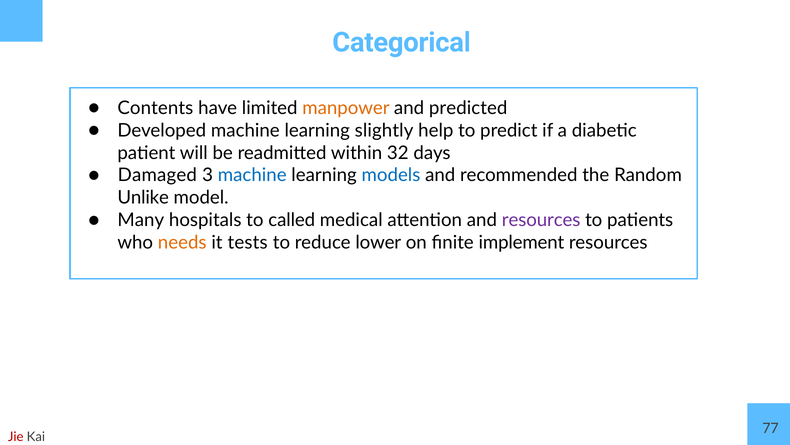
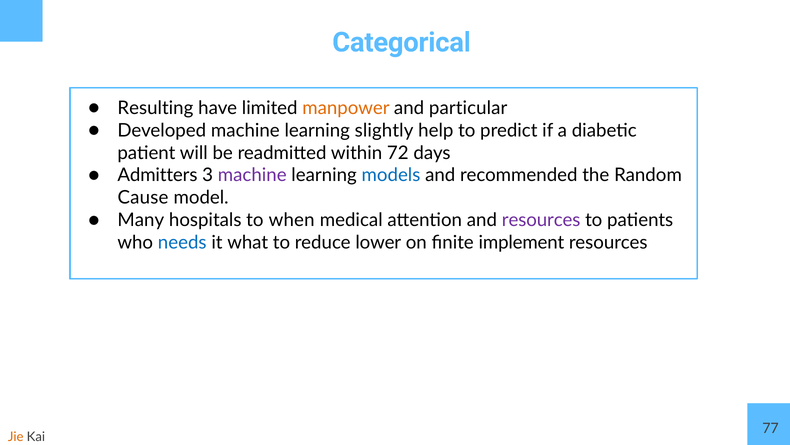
Contents: Contents -> Resulting (155, 108)
predicted: predicted -> particular (468, 108)
32: 32 -> 72 (398, 153)
Damaged: Damaged -> Admitters (157, 175)
machine colour: blue -> purple (252, 175)
Unlike: Unlike -> Cause (143, 197)
called: called -> when (292, 220)
needs colour: orange -> blue (182, 242)
tests: tests -> what (248, 242)
Jie colour: red -> orange (16, 436)
